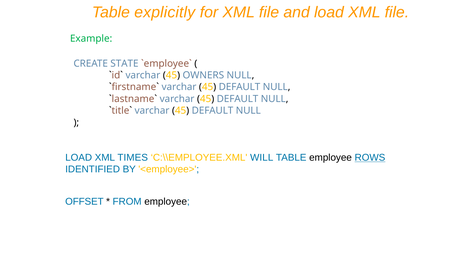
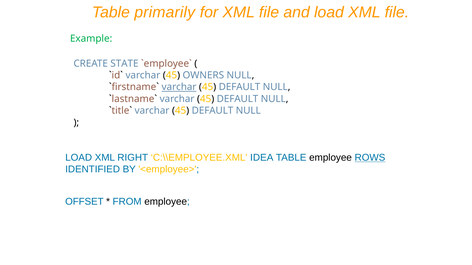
explicitly: explicitly -> primarily (165, 12)
varchar underline: none -> present (179, 87)
TIMES: TIMES -> RIGHT (133, 158)
WILL: WILL -> IDEA (262, 158)
